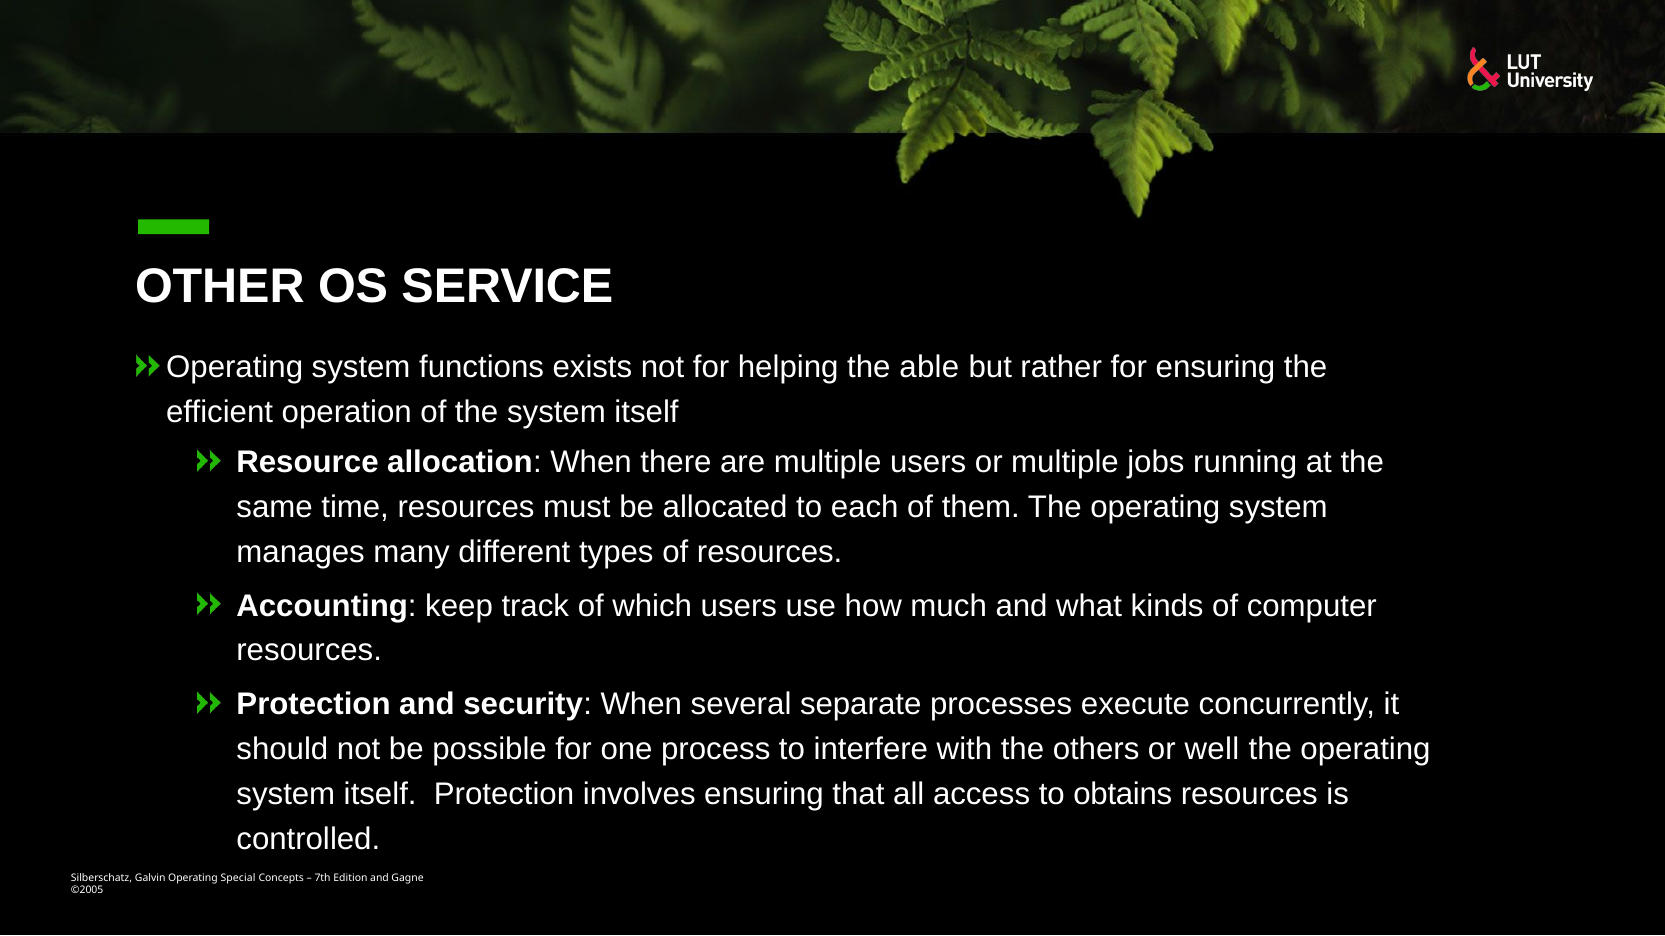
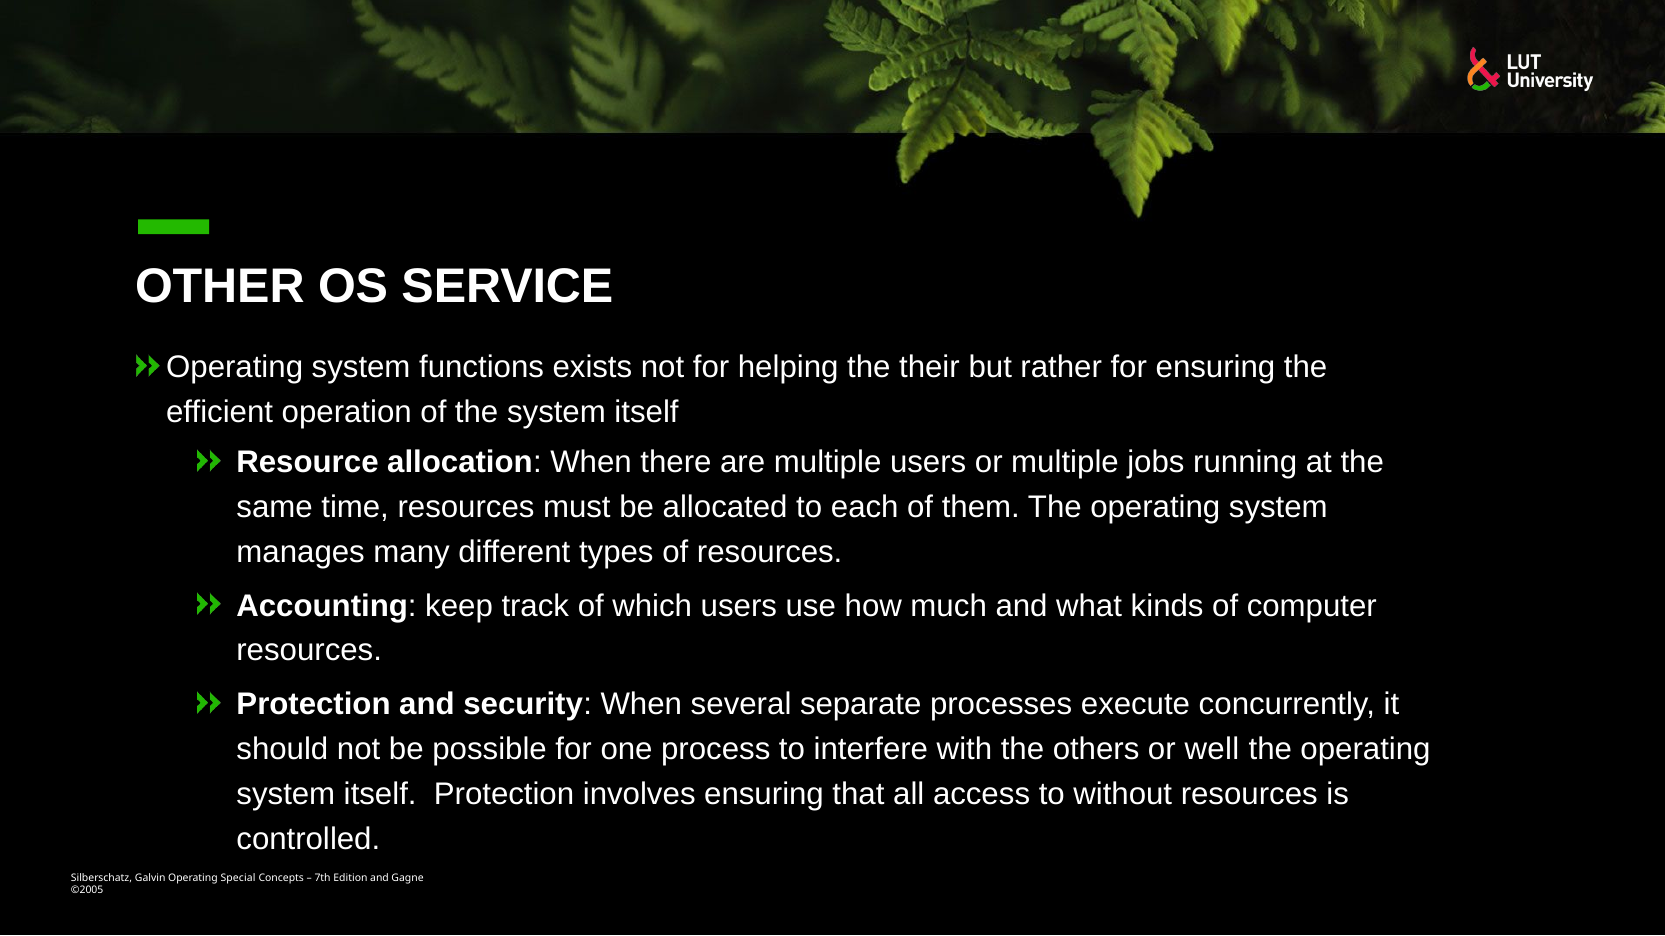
able: able -> their (929, 368)
obtains: obtains -> without (1123, 795)
